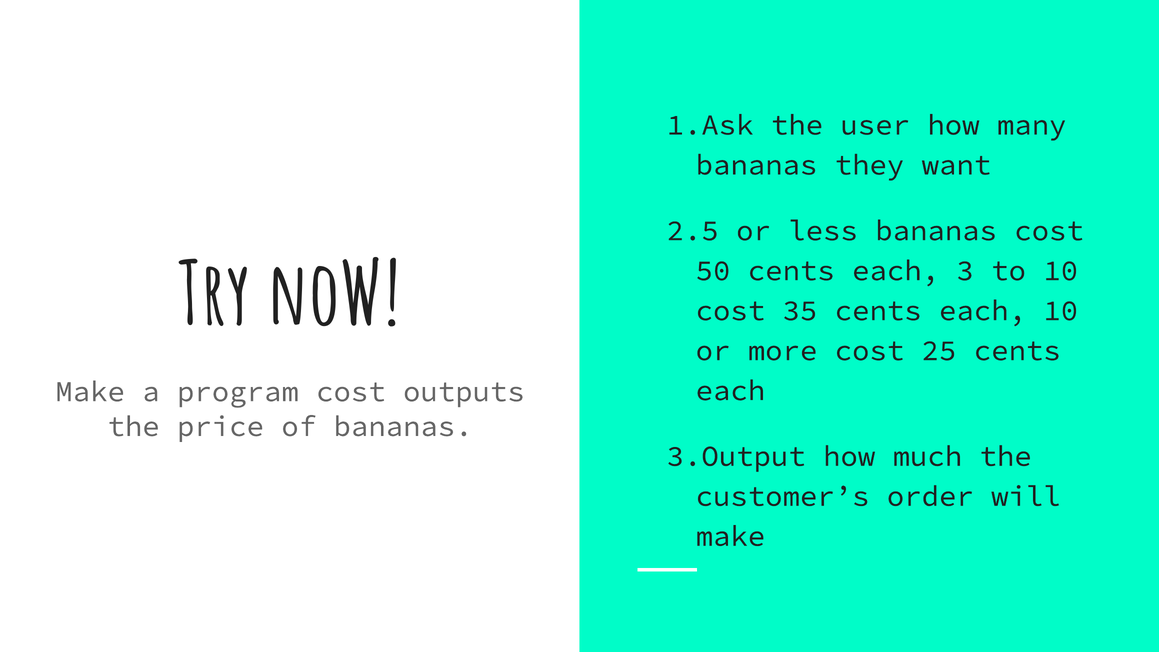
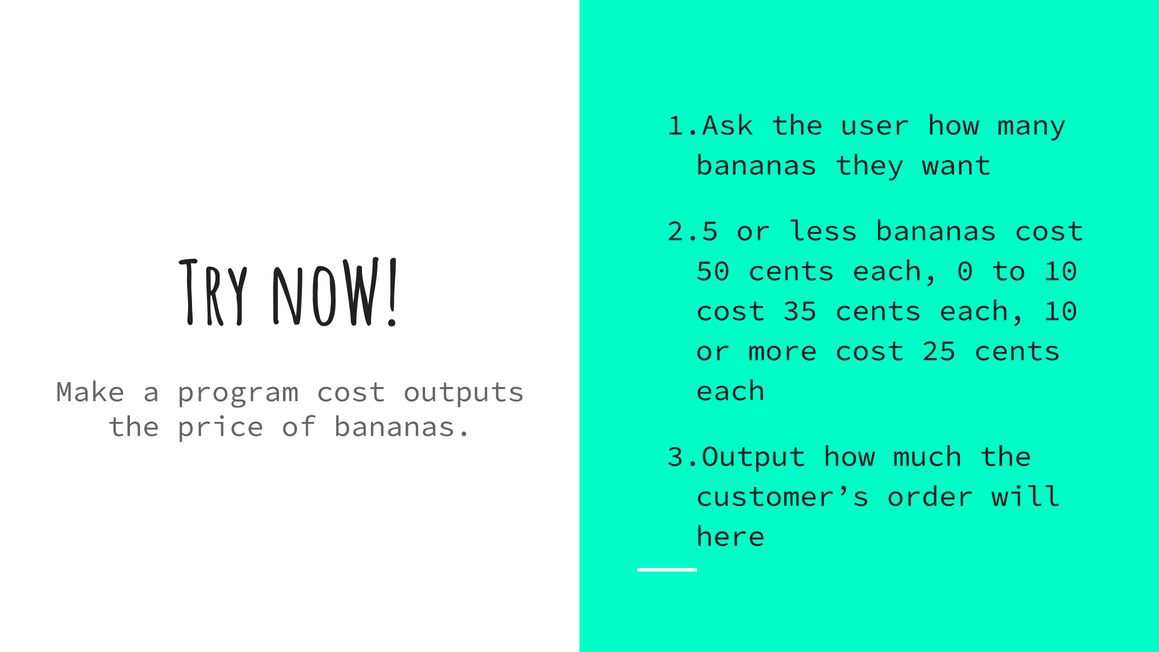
3: 3 -> 0 (965, 271)
make: make -> here (730, 536)
